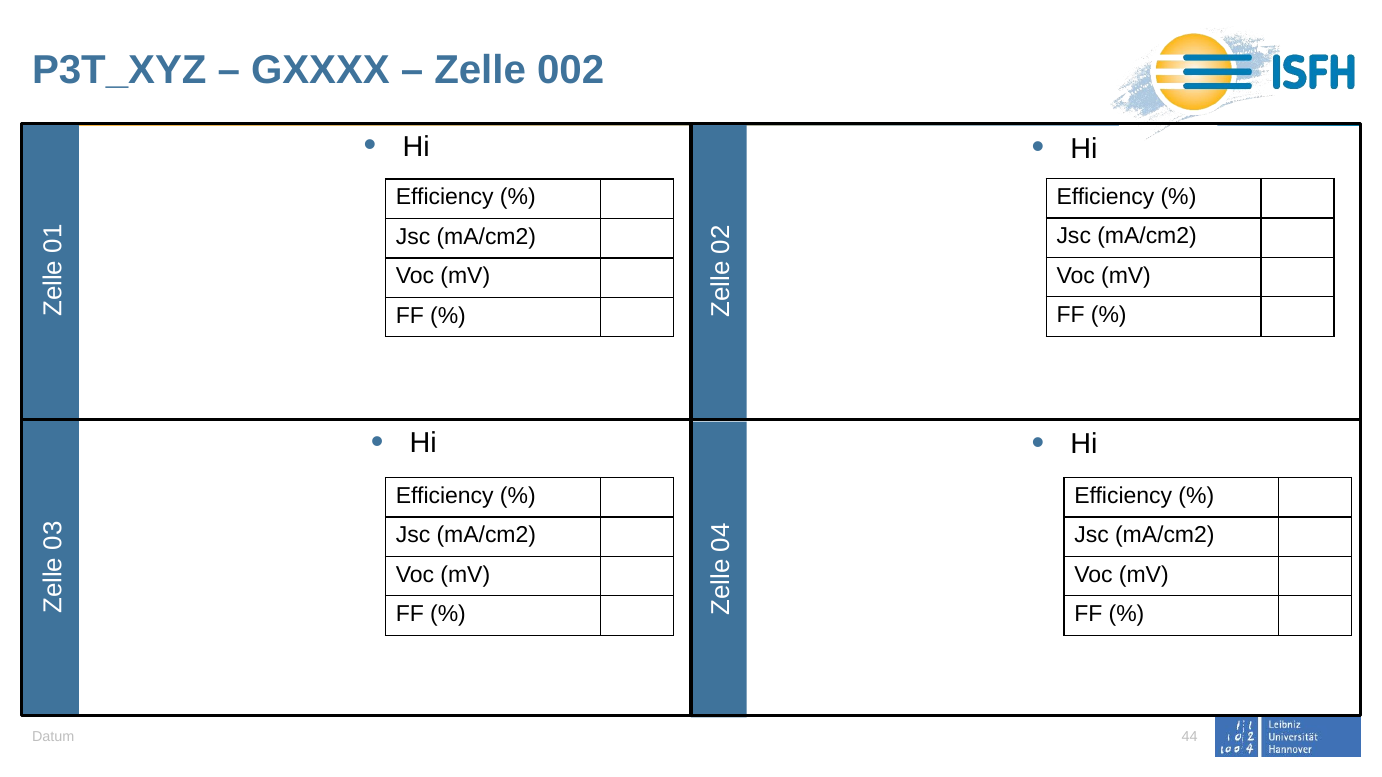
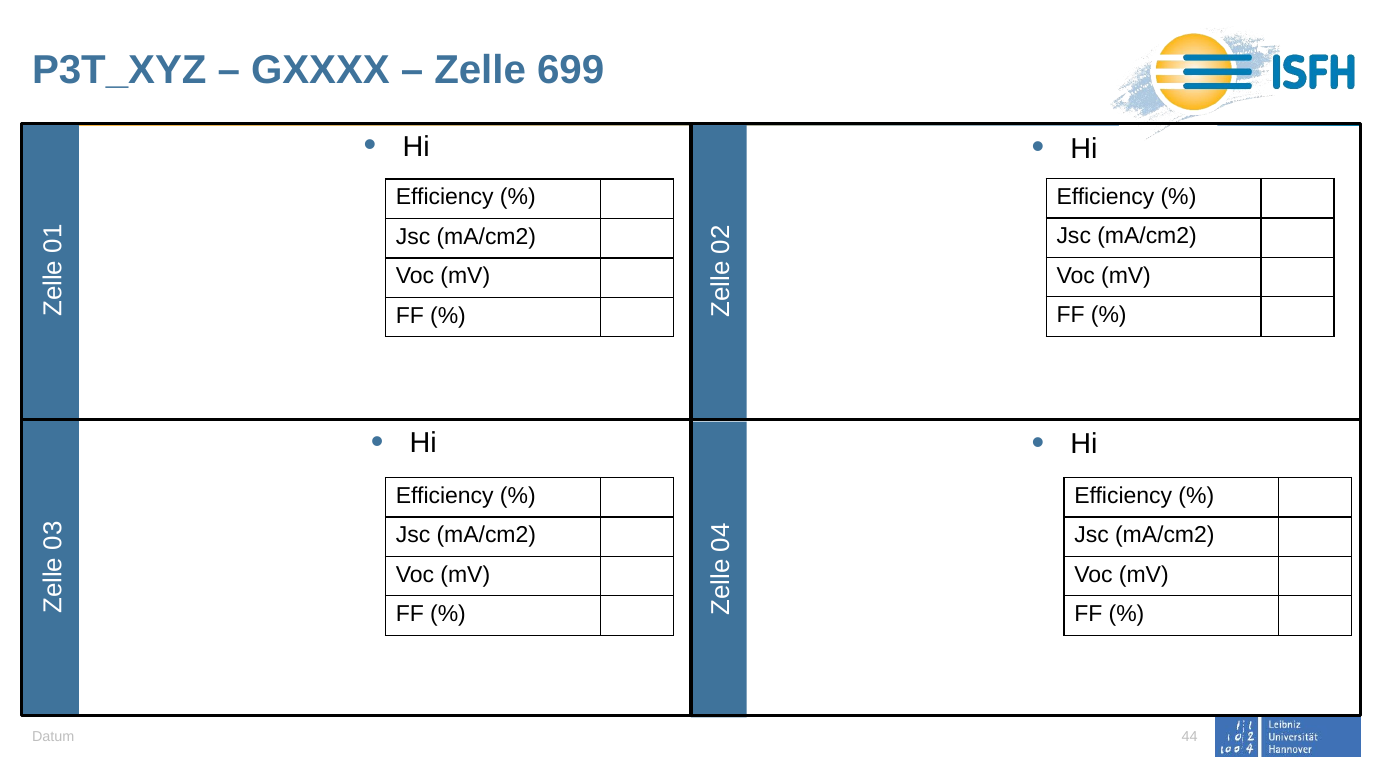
002: 002 -> 699 (571, 71)
